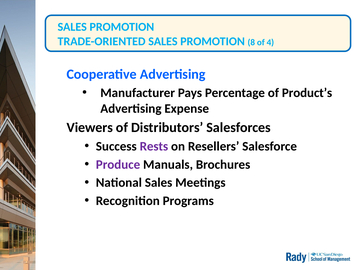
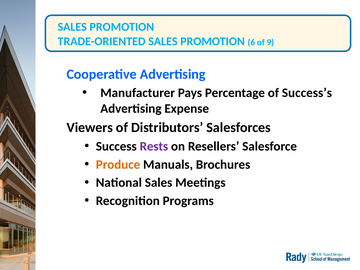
8: 8 -> 6 (251, 42)
4: 4 -> 9 (270, 42)
Product’s: Product’s -> Success’s (307, 93)
Produce colour: purple -> orange (118, 164)
